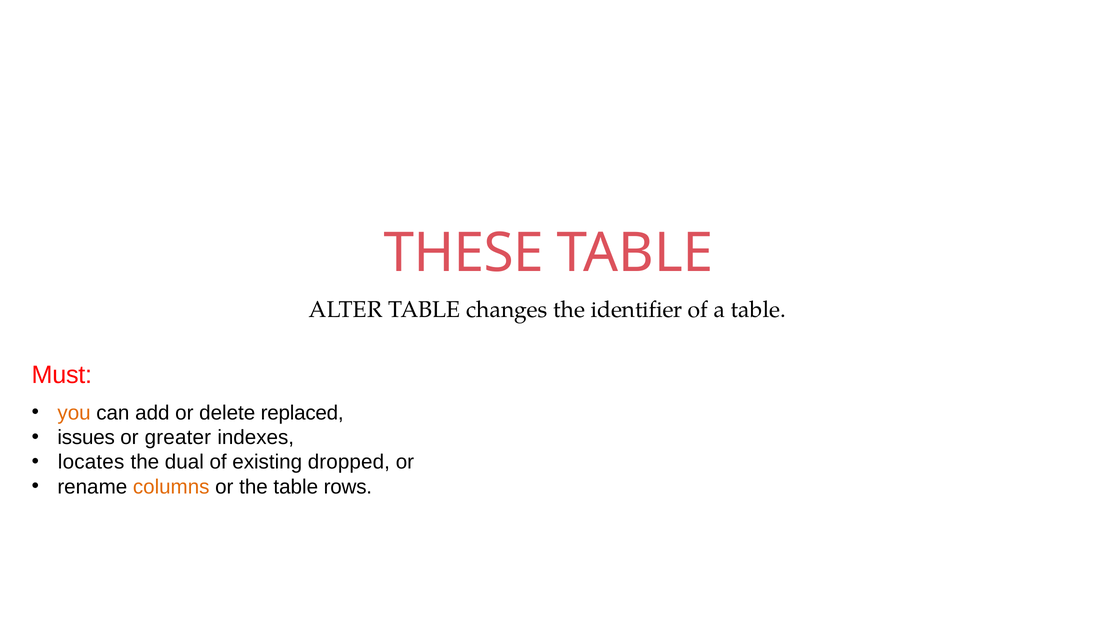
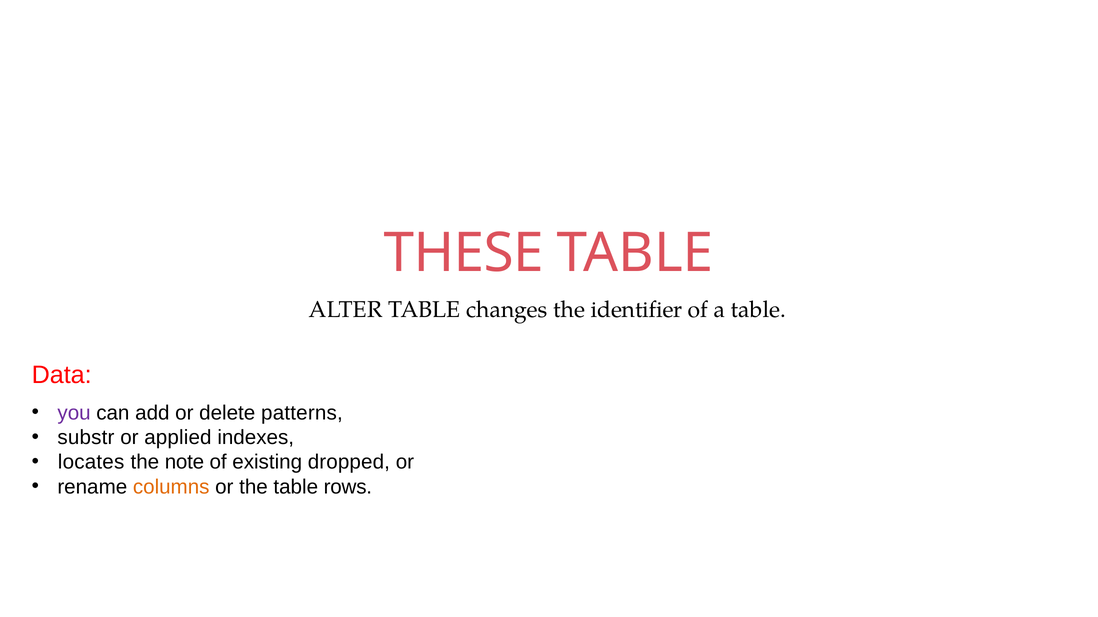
Must: Must -> Data (62, 375)
you colour: orange -> purple (74, 413)
replaced: replaced -> patterns (302, 413)
issues: issues -> substr (86, 438)
greater: greater -> applied (178, 438)
dual: dual -> note (184, 463)
